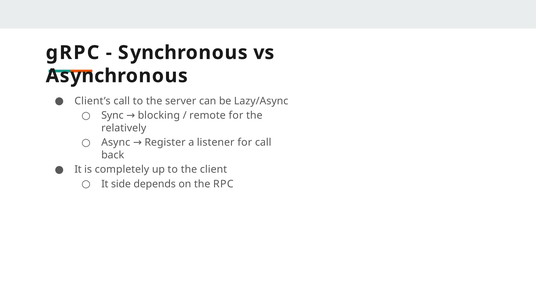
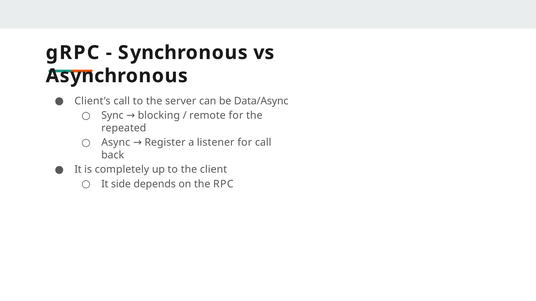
Lazy/Async: Lazy/Async -> Data/Async (261, 101)
relatively: relatively -> repeated (124, 128)
